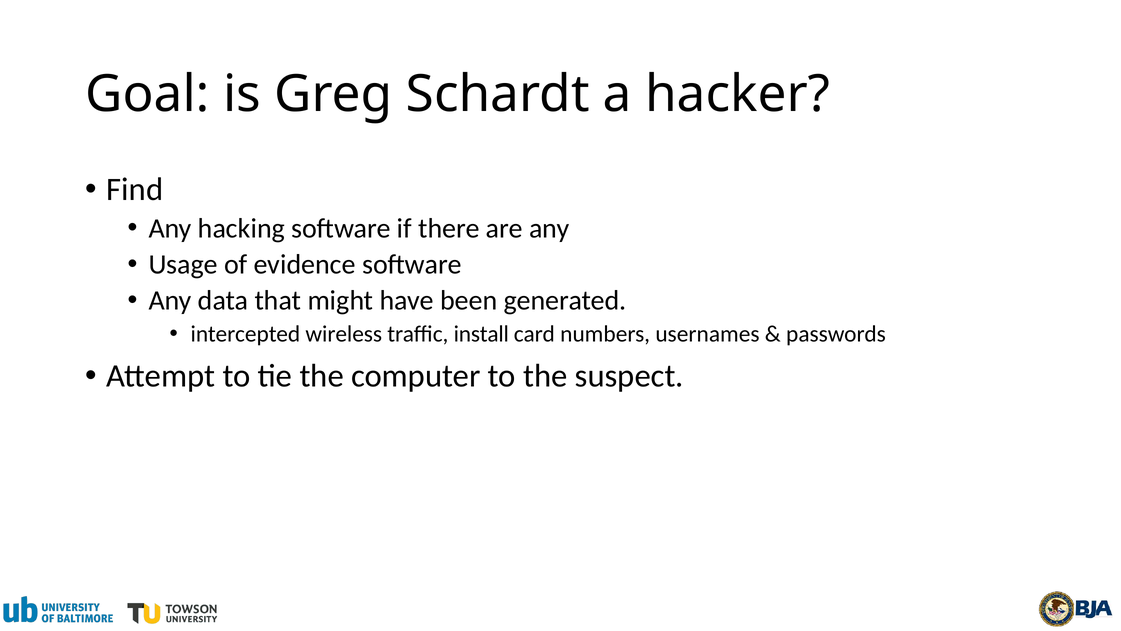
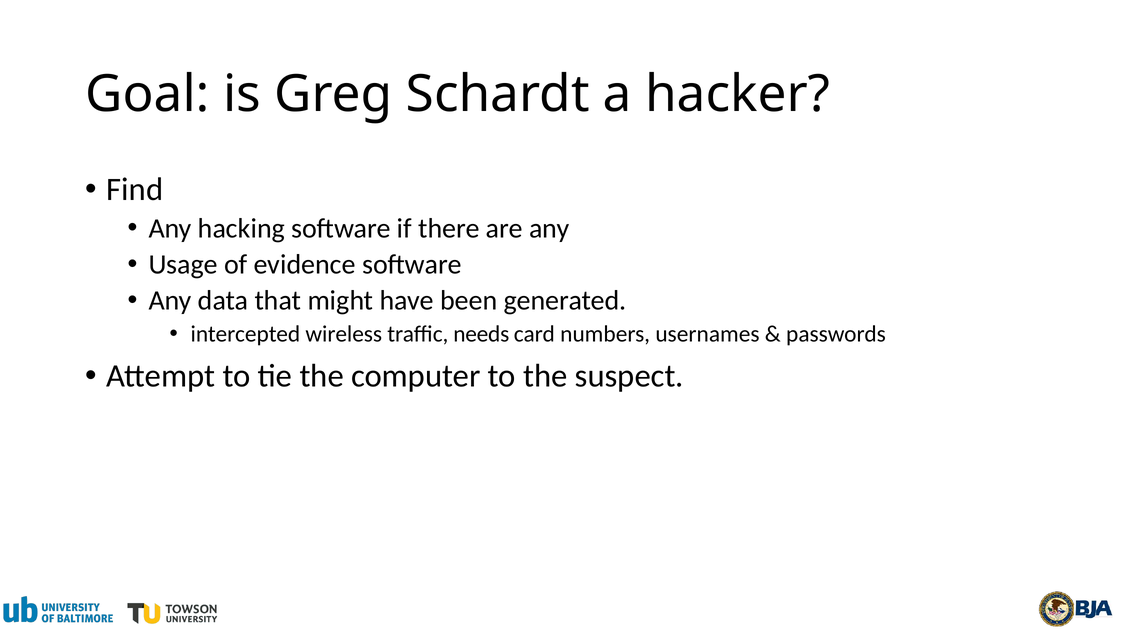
install: install -> needs (481, 334)
